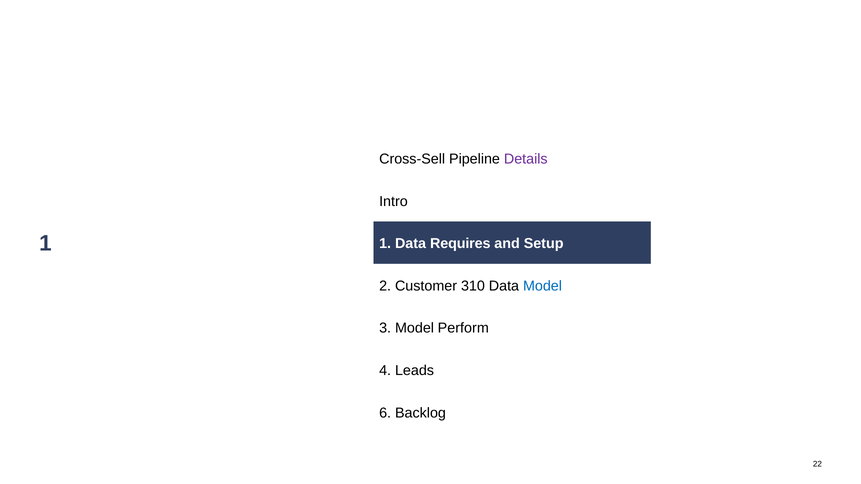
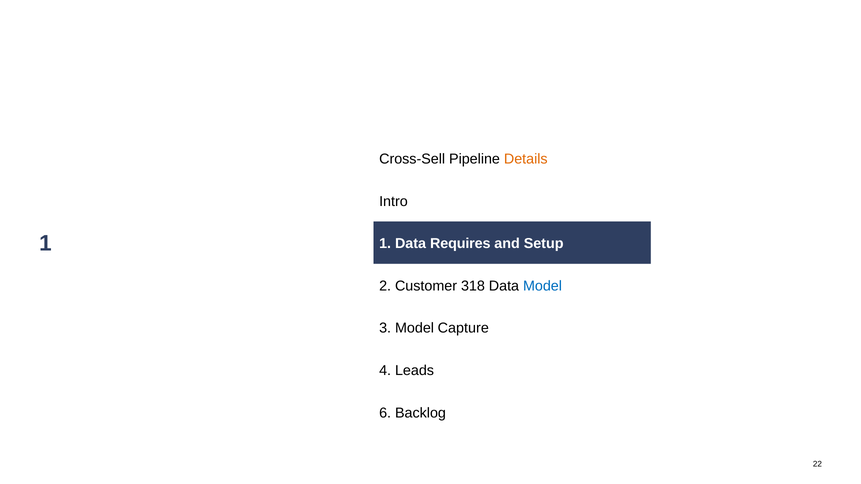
Details colour: purple -> orange (526, 159)
310: 310 -> 318 (473, 286)
Perform: Perform -> Capture (463, 328)
